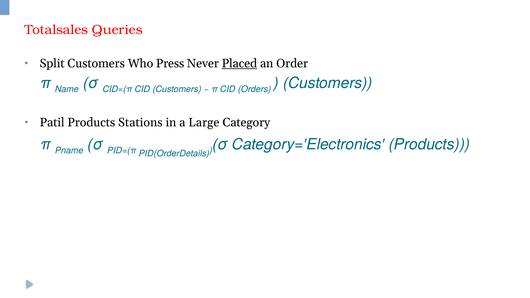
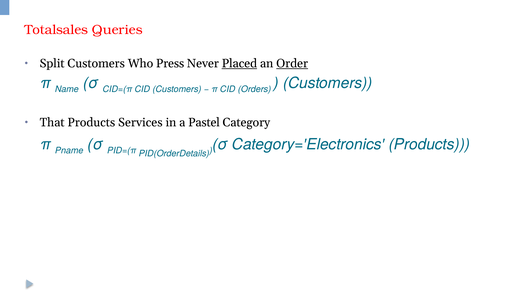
Order underline: none -> present (292, 64)
Patil: Patil -> That (52, 123)
Stations: Stations -> Services (140, 123)
Large: Large -> Pastel (204, 123)
